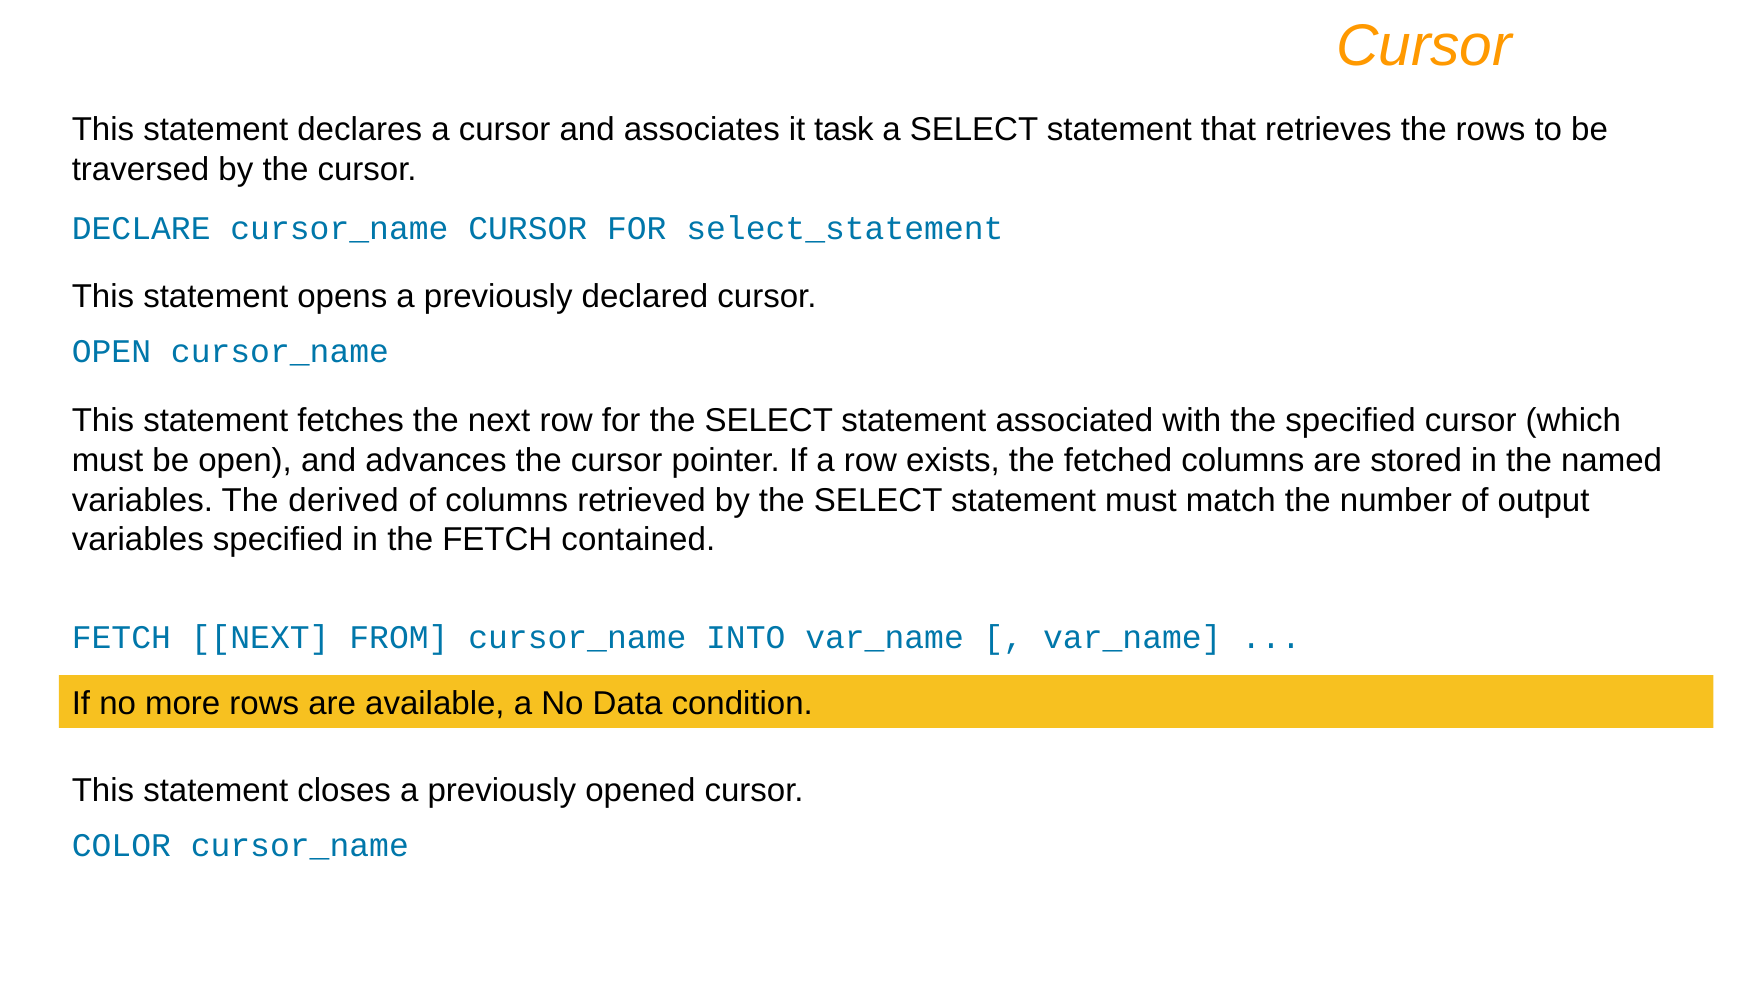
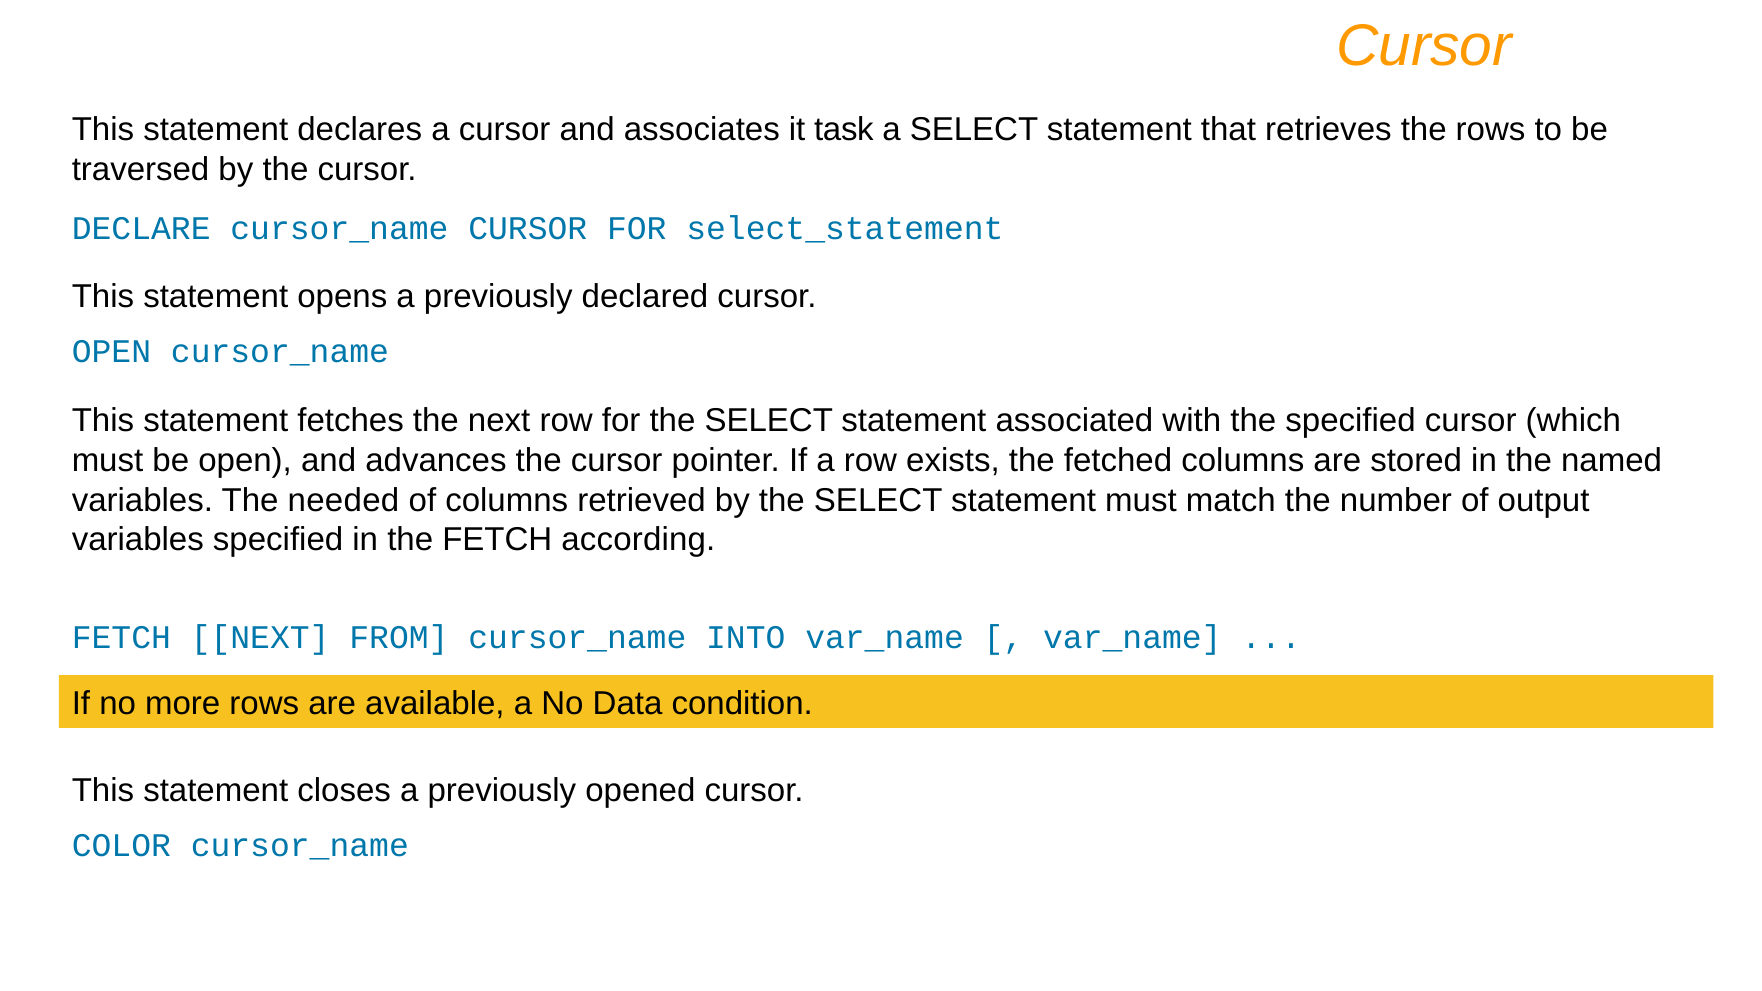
derived: derived -> needed (343, 500)
contained: contained -> according (638, 540)
